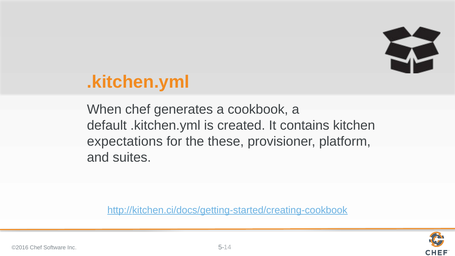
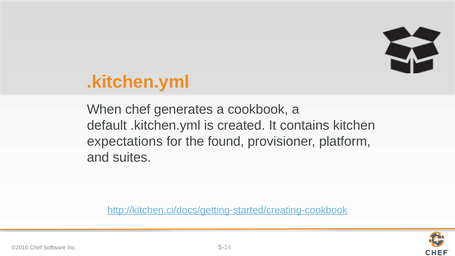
these: these -> found (226, 141)
